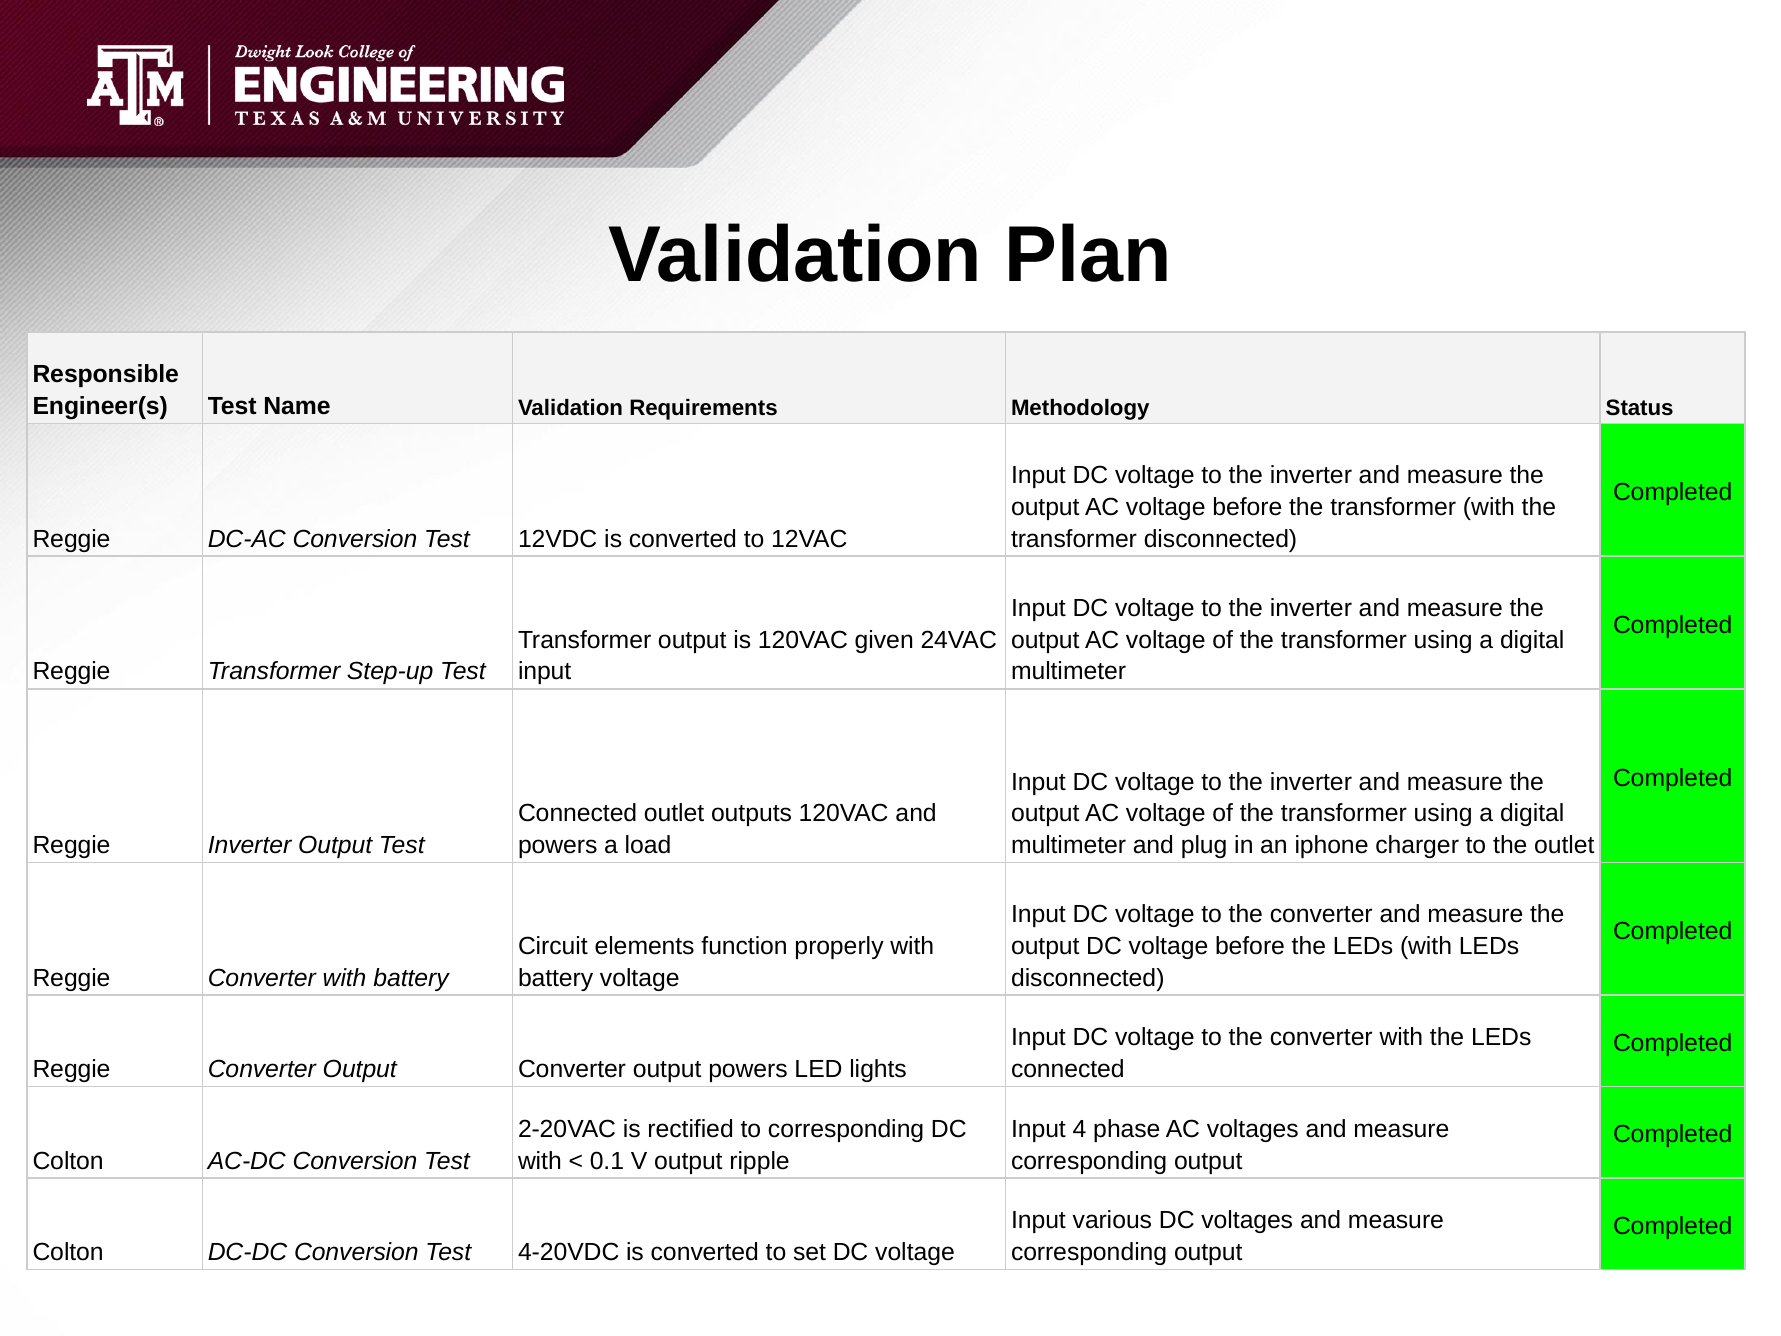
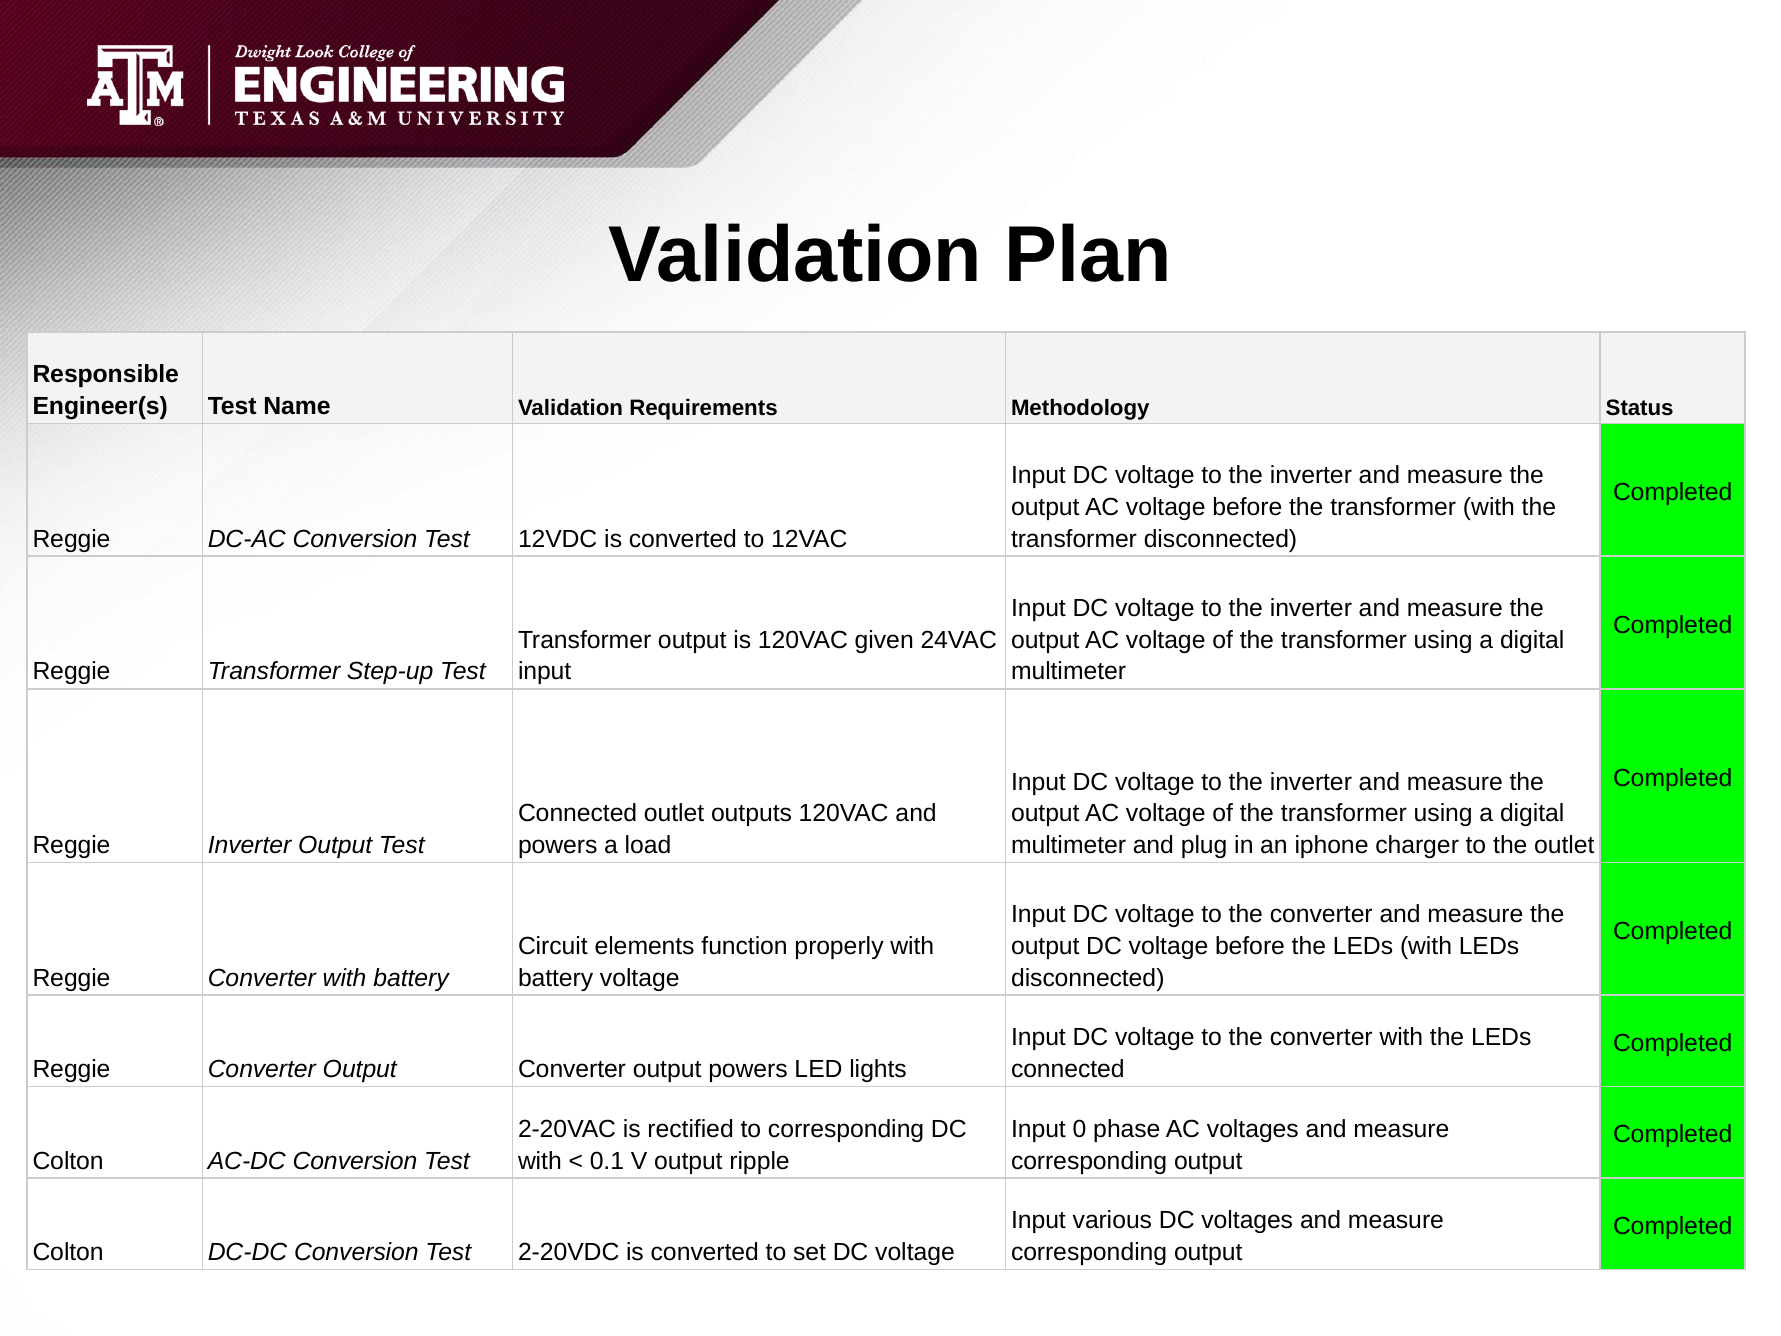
4: 4 -> 0 (1079, 1129)
4-20VDC: 4-20VDC -> 2-20VDC (569, 1252)
